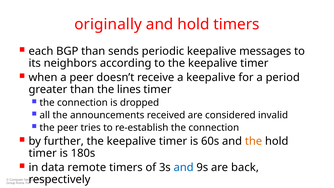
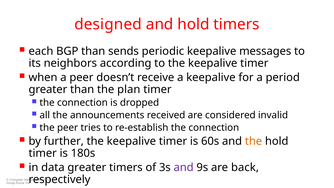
originally: originally -> designed (108, 24)
lines: lines -> plan (129, 89)
data remote: remote -> greater (87, 167)
and colour: blue -> purple (184, 167)
